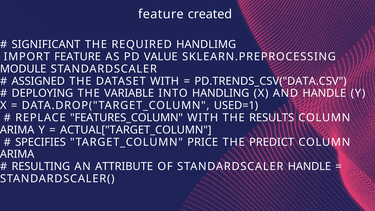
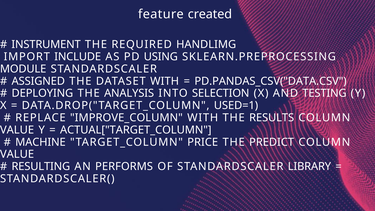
SIGNIFICANT: SIGNIFICANT -> INSTRUMENT (46, 45)
IMPORT FEATURE: FEATURE -> INCLUDE (78, 57)
VALUE: VALUE -> USING (161, 57)
PD.TRENDS_CSV("DATA.CSV: PD.TRENDS_CSV("DATA.CSV -> PD.PANDAS_CSV("DATA.CSV (271, 81)
VARIABLE: VARIABLE -> ANALYSIS (129, 93)
HANDLING: HANDLING -> SELECTION (221, 93)
AND HANDLE: HANDLE -> TESTING (324, 93)
FEATURES_COLUMN: FEATURES_COLUMN -> IMPROVE_COLUMN (126, 118)
ARIMA: ARIMA -> VALUE (17, 130)
SPECIFIES: SPECIFIES -> MACHINE (40, 142)
ARIMA: ARIMA -> VALUE (17, 154)
ATTRIBUTE: ATTRIBUTE -> PERFORMS (124, 166)
STANDARDSCALER HANDLE: HANDLE -> LIBRARY (309, 166)
